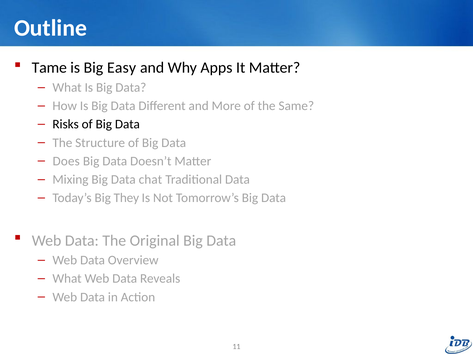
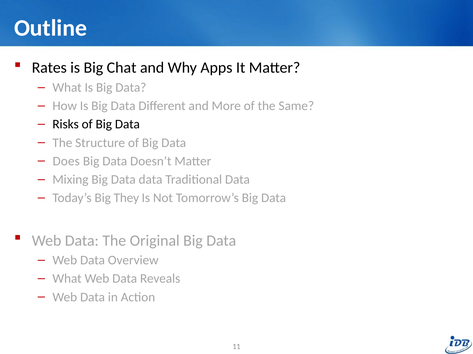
Tame: Tame -> Rates (49, 68)
Easy: Easy -> Chat (122, 68)
Data chat: chat -> data (151, 180)
